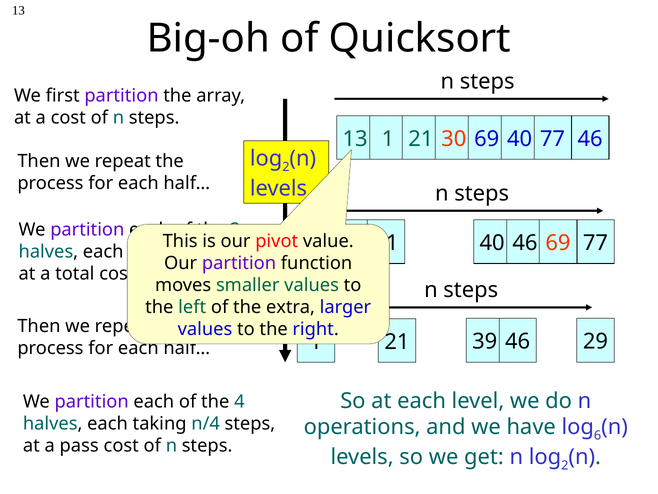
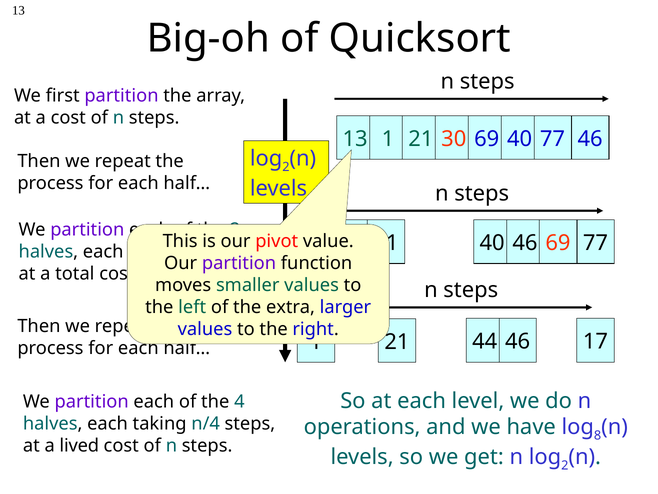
39: 39 -> 44 (485, 341)
29: 29 -> 17 (595, 341)
6: 6 -> 8 (598, 435)
pass: pass -> lived (79, 445)
